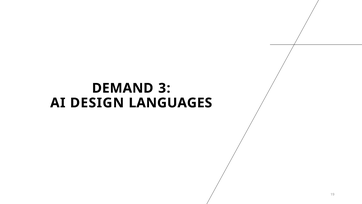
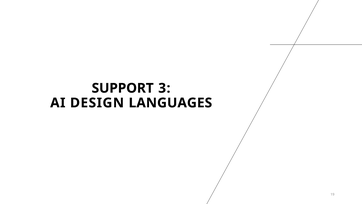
DEMAND: DEMAND -> SUPPORT (123, 88)
